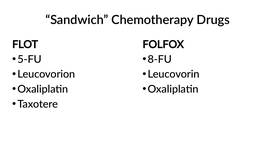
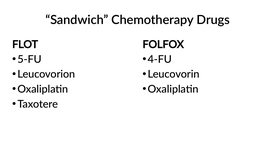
8-FU: 8-FU -> 4-FU (160, 60)
